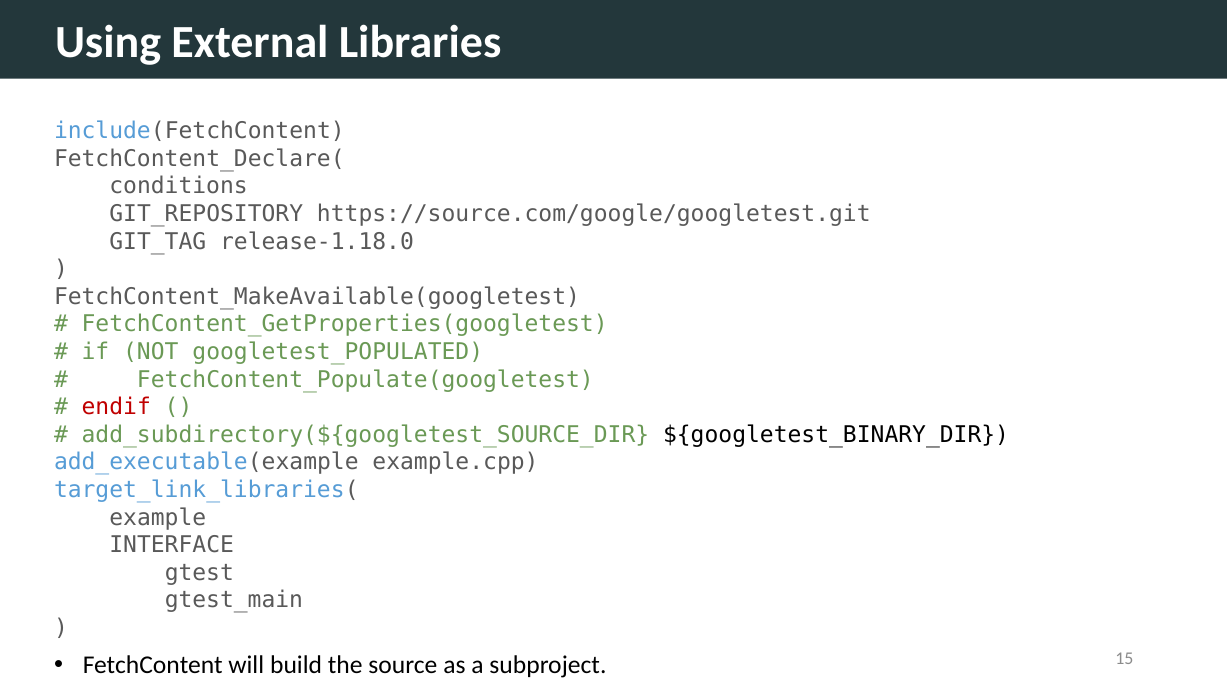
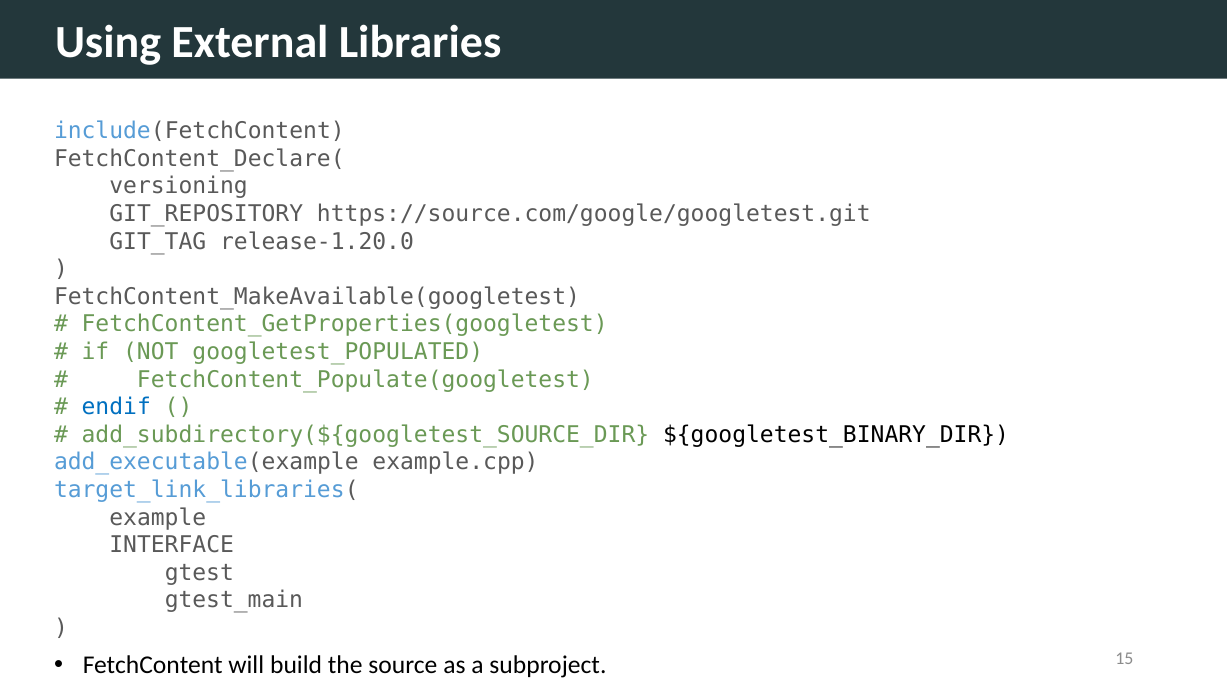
conditions: conditions -> versioning (179, 186)
release-1.18.0: release-1.18.0 -> release-1.20.0 (317, 242)
endif colour: red -> blue (116, 407)
